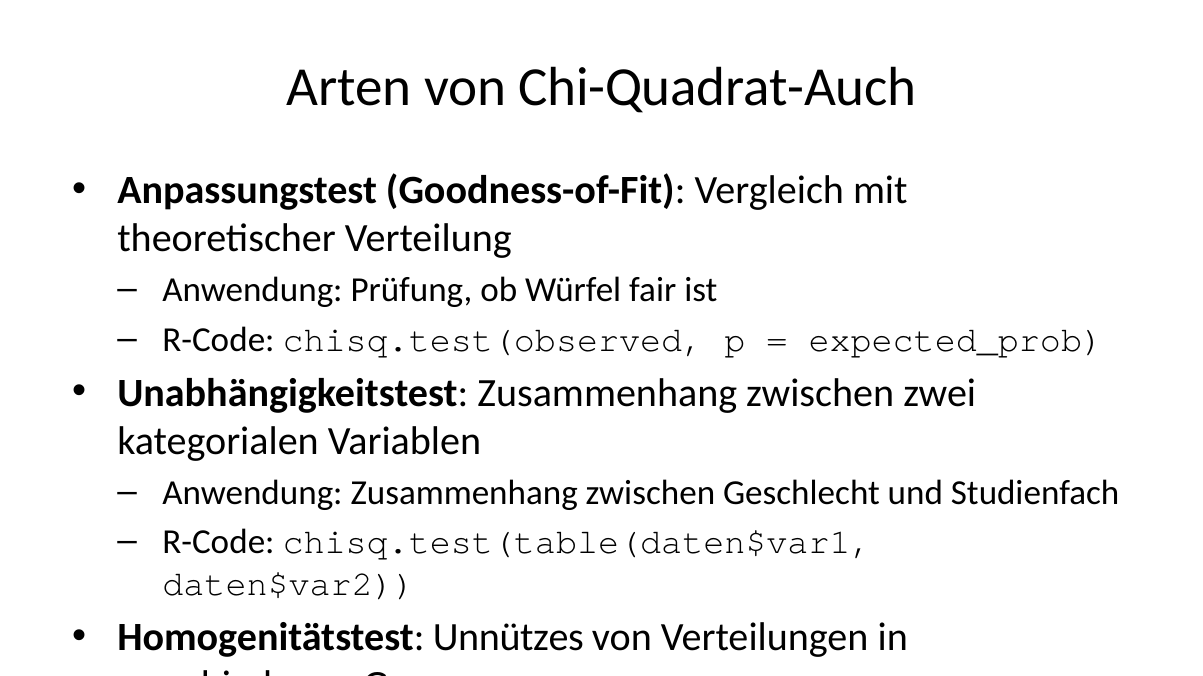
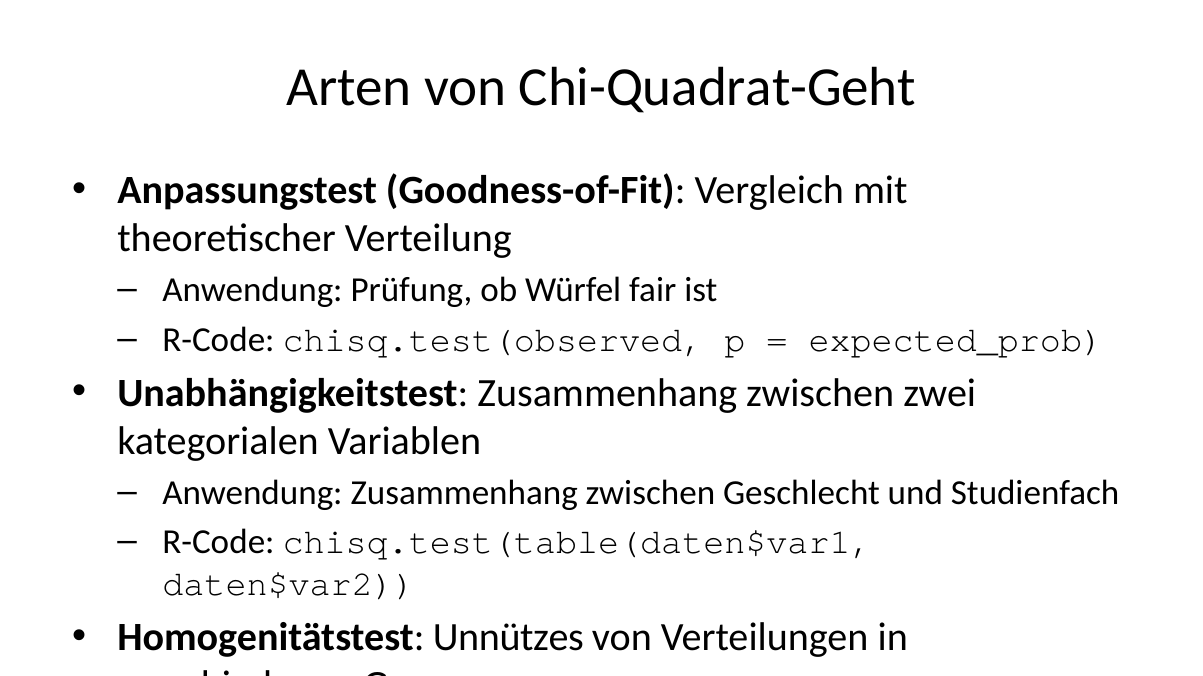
Chi-Quadrat-Auch: Chi-Quadrat-Auch -> Chi-Quadrat-Geht (717, 87)
